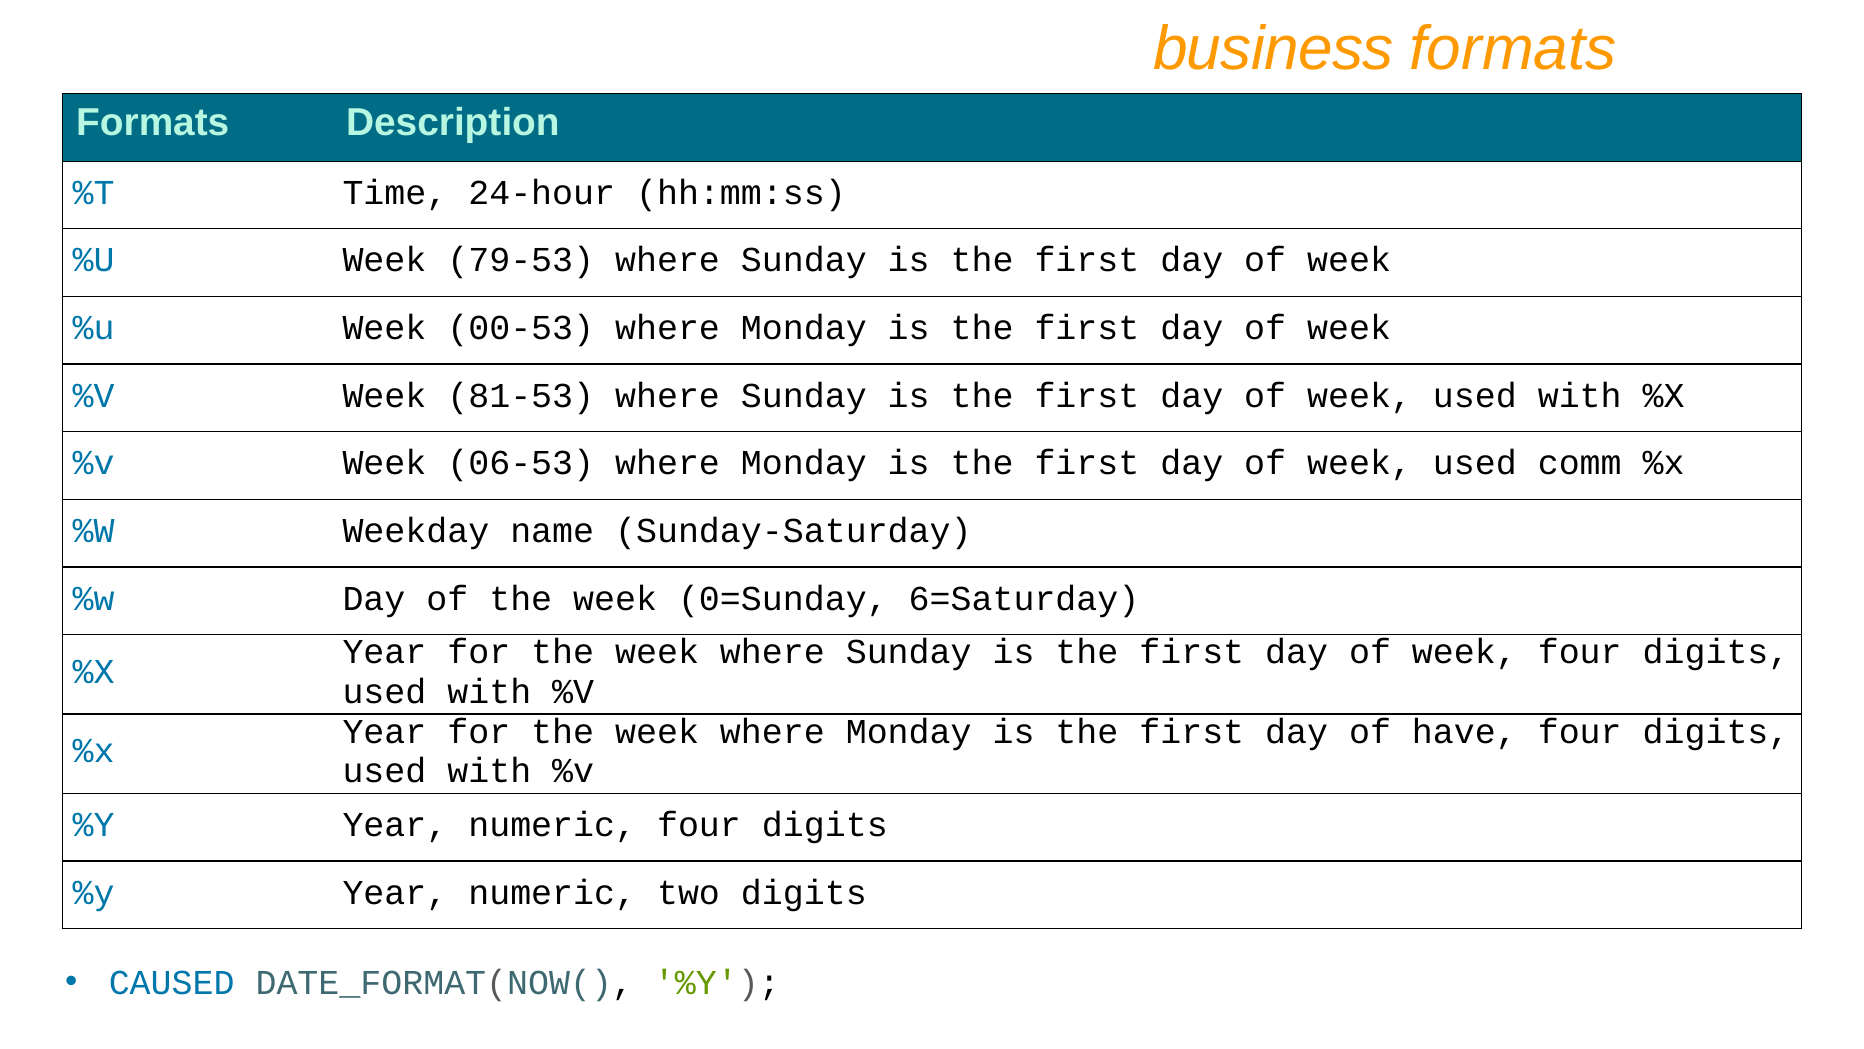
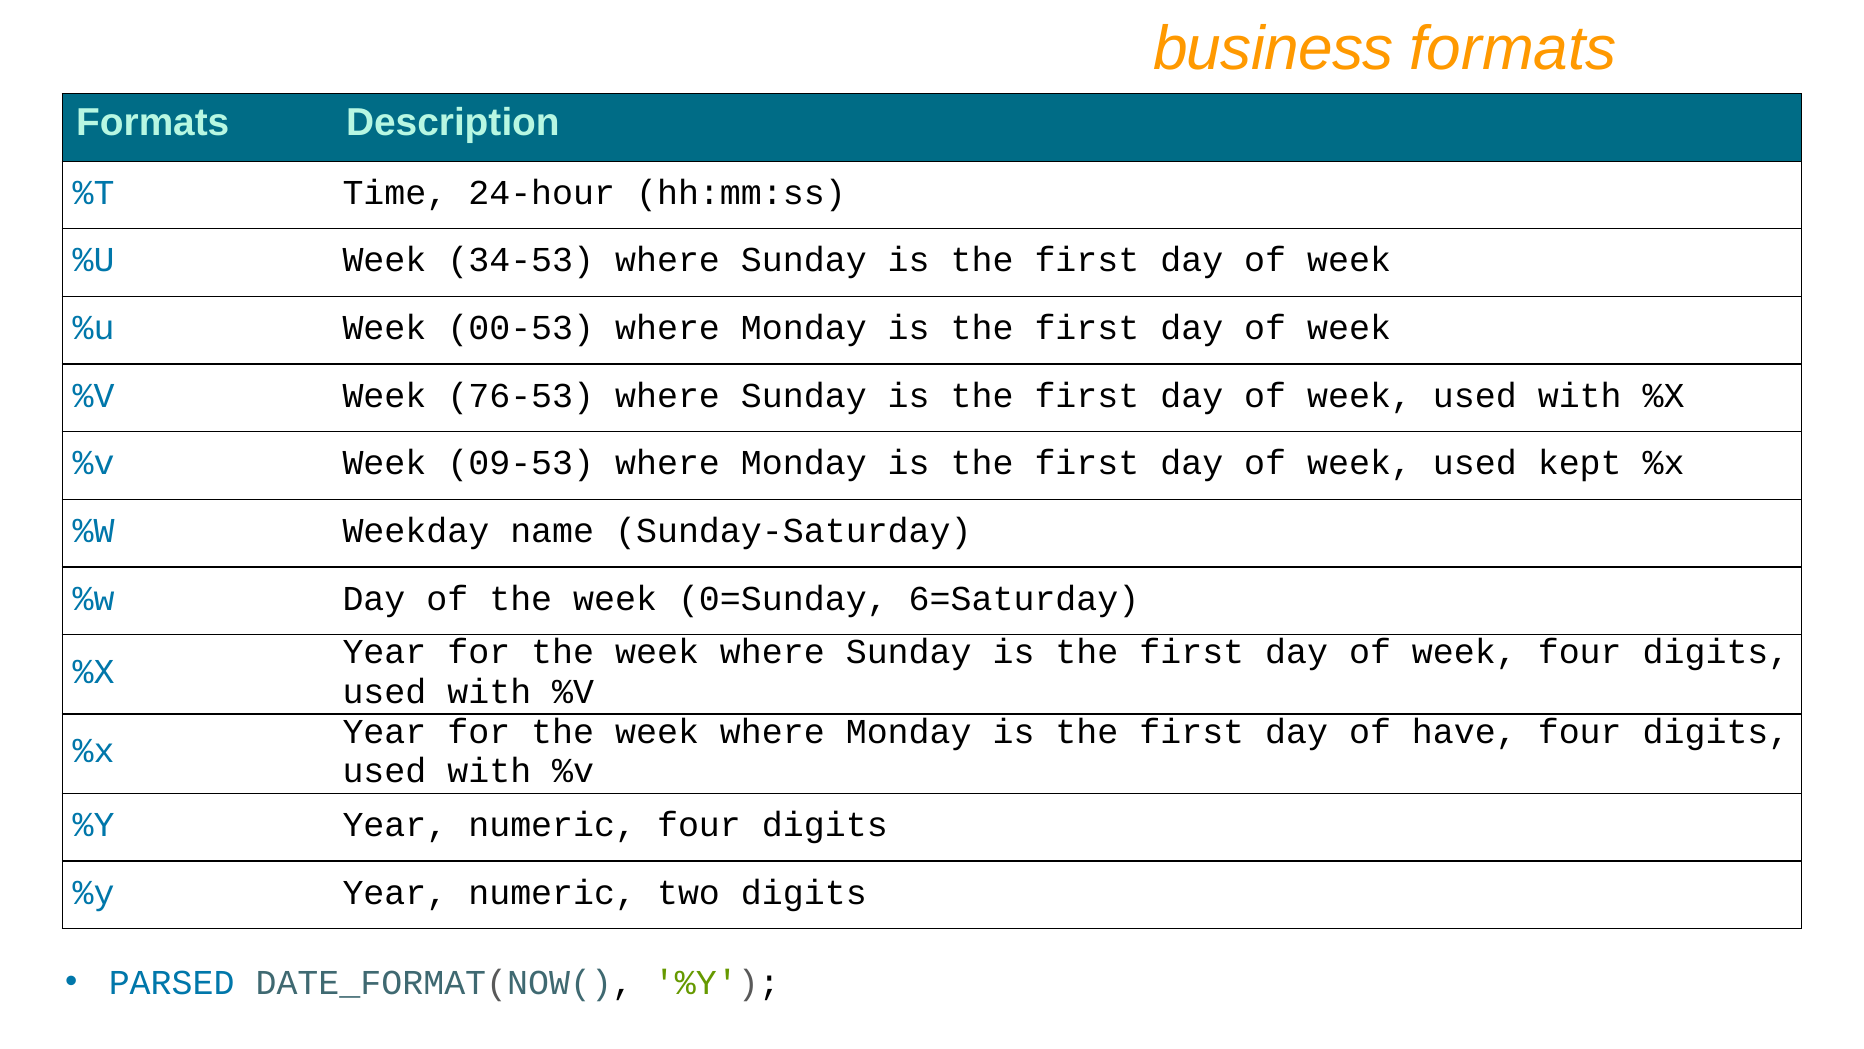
79-53: 79-53 -> 34-53 (521, 260)
81-53: 81-53 -> 76-53 (521, 395)
06-53: 06-53 -> 09-53 (521, 463)
comm: comm -> kept (1580, 463)
CAUSED: CAUSED -> PARSED (172, 982)
